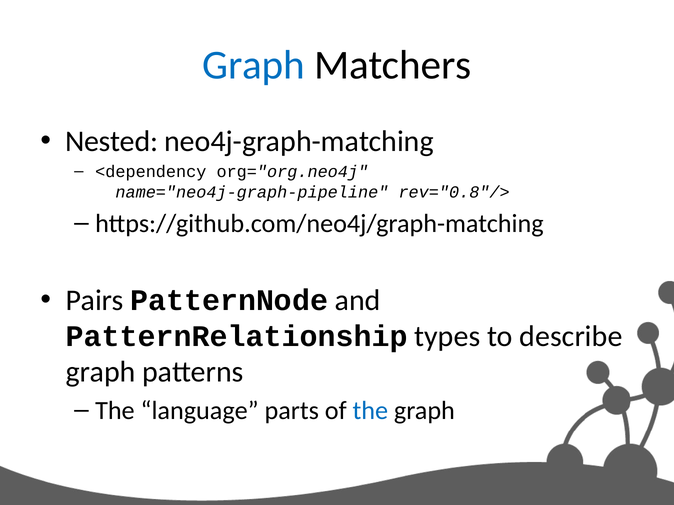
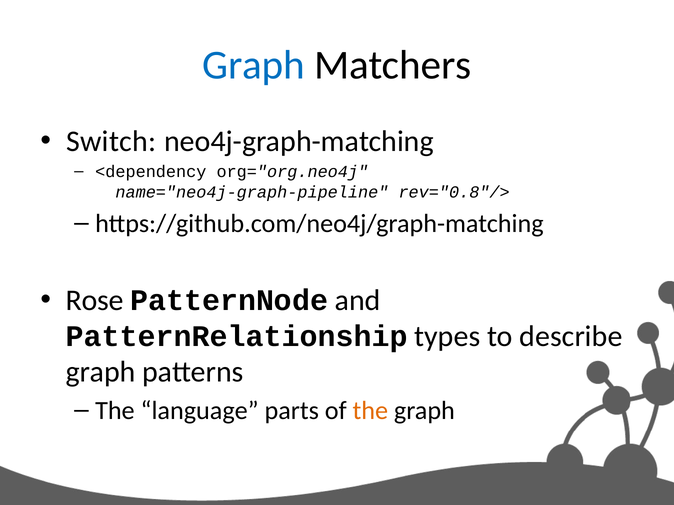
Nested: Nested -> Switch (111, 141)
Pairs: Pairs -> Rose (95, 300)
the colour: blue -> orange (370, 411)
